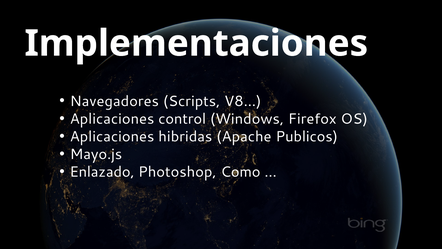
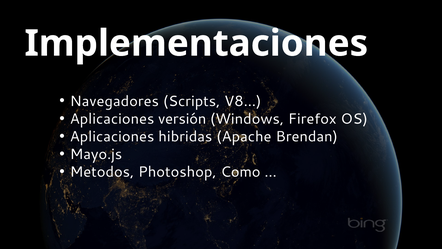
control: control -> versión (182, 119)
Publicos: Publicos -> Brendan (307, 136)
Enlazado: Enlazado -> Metodos (102, 172)
